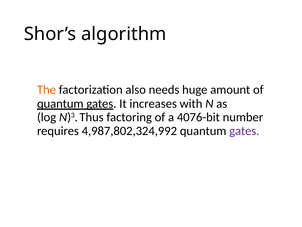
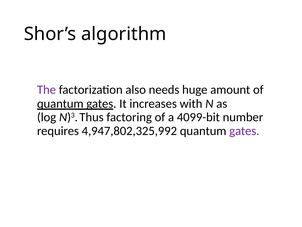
The colour: orange -> purple (46, 90)
4076-bit: 4076-bit -> 4099-bit (198, 117)
4,987,802,324,992: 4,987,802,324,992 -> 4,947,802,325,992 (129, 131)
